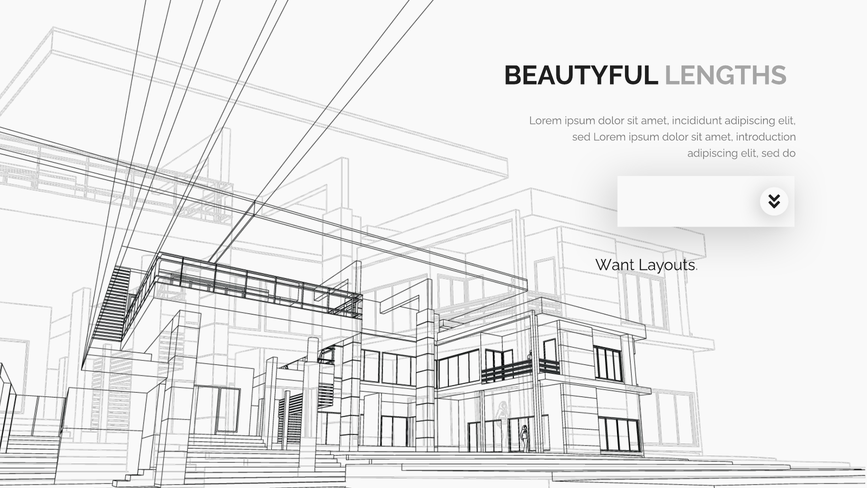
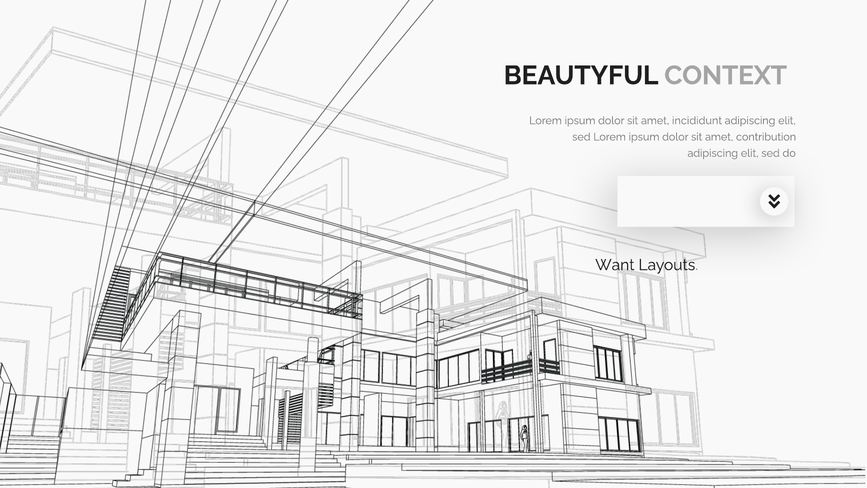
LENGTHS: LENGTHS -> CONTEXT (726, 75)
introduction: introduction -> contribution (766, 137)
